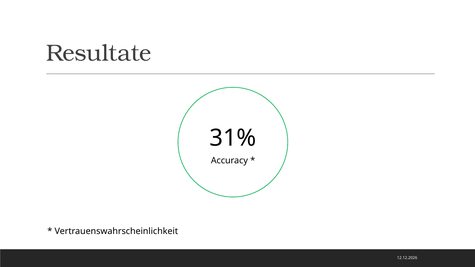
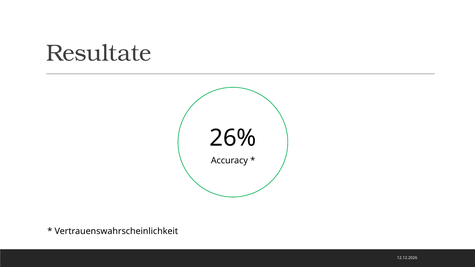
31%: 31% -> 26% (233, 138)
